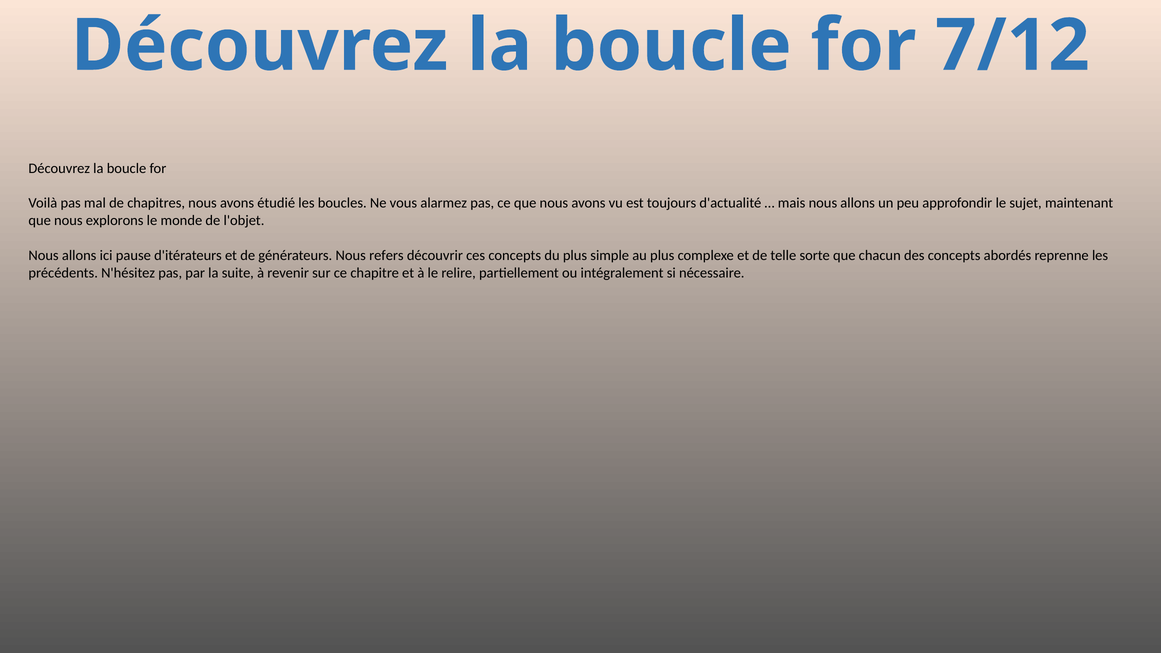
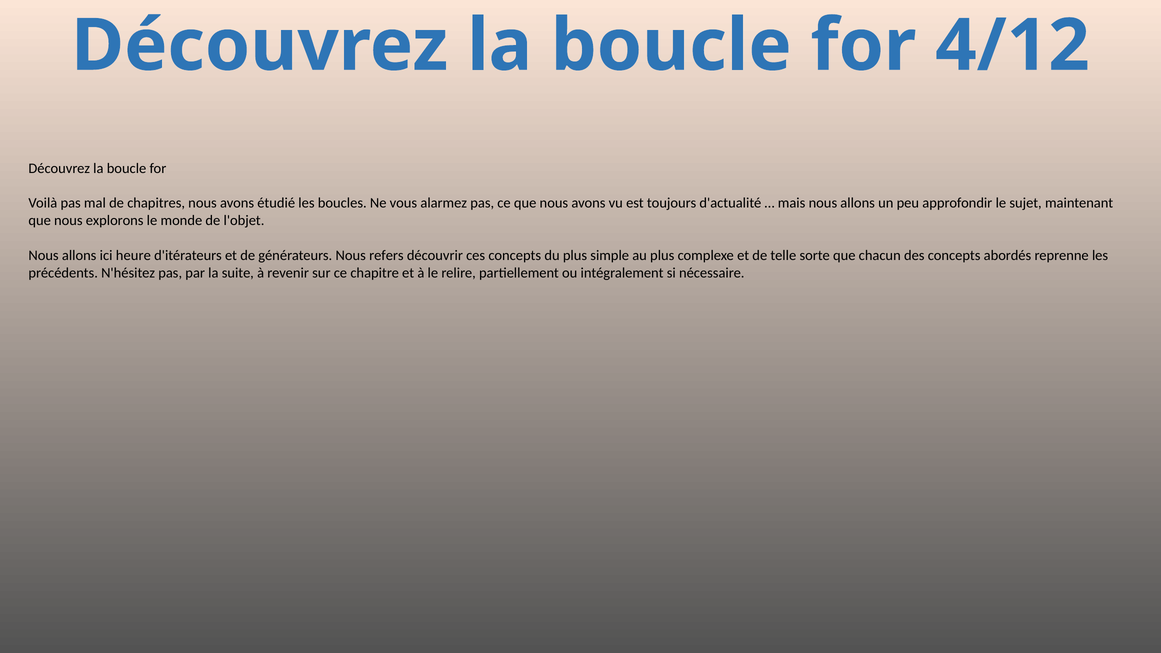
7/12: 7/12 -> 4/12 (1012, 46)
pause: pause -> heure (133, 255)
